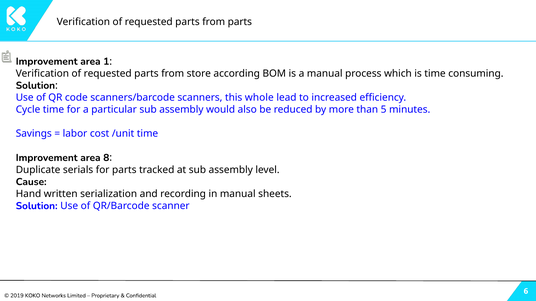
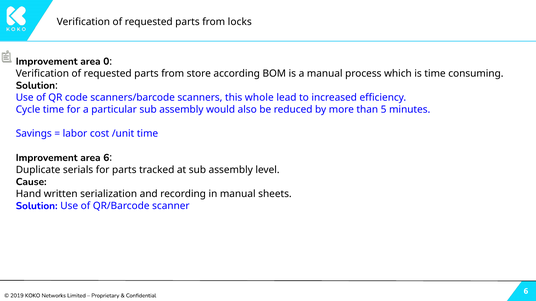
from parts: parts -> locks (240, 22)
1: 1 -> 0 (106, 61)
area 8: 8 -> 6 (106, 158)
